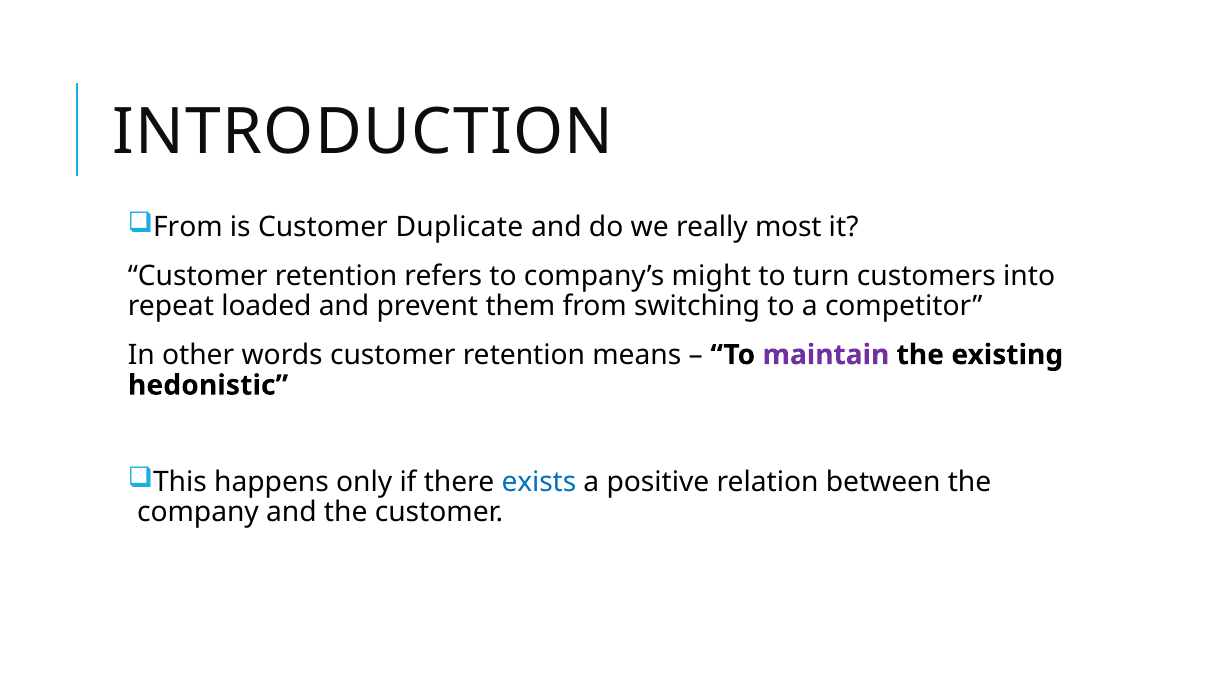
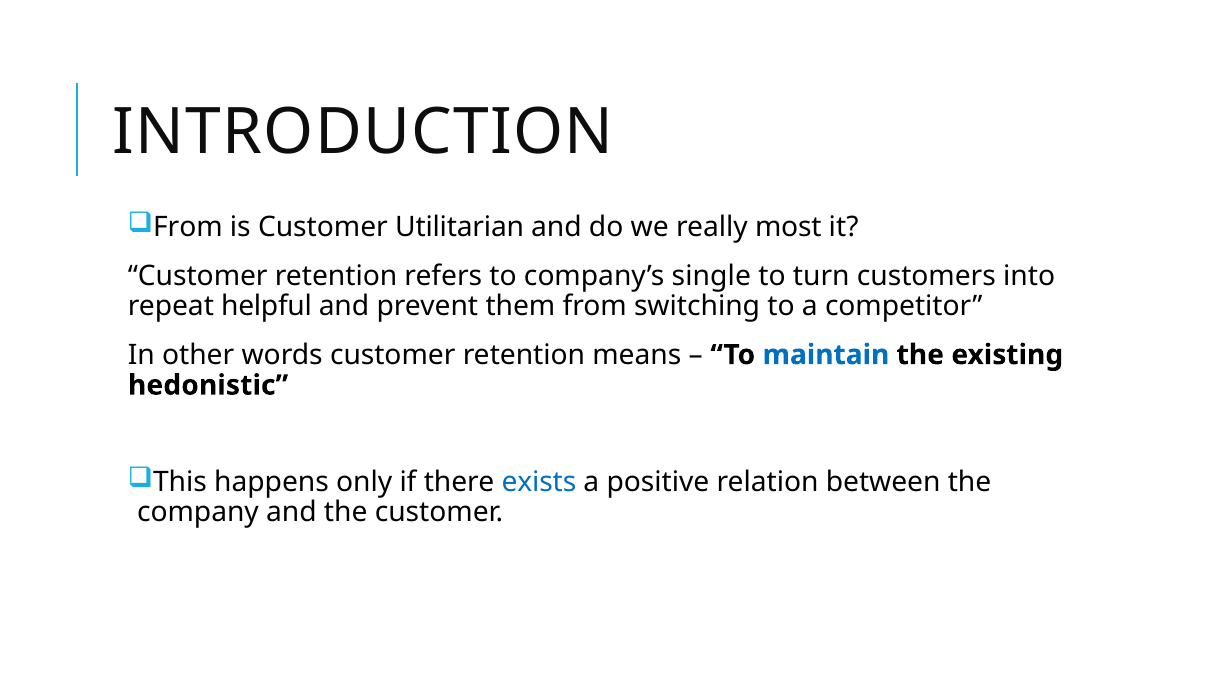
Duplicate: Duplicate -> Utilitarian (460, 228)
might: might -> single (711, 276)
loaded: loaded -> helpful (267, 306)
maintain colour: purple -> blue (826, 355)
